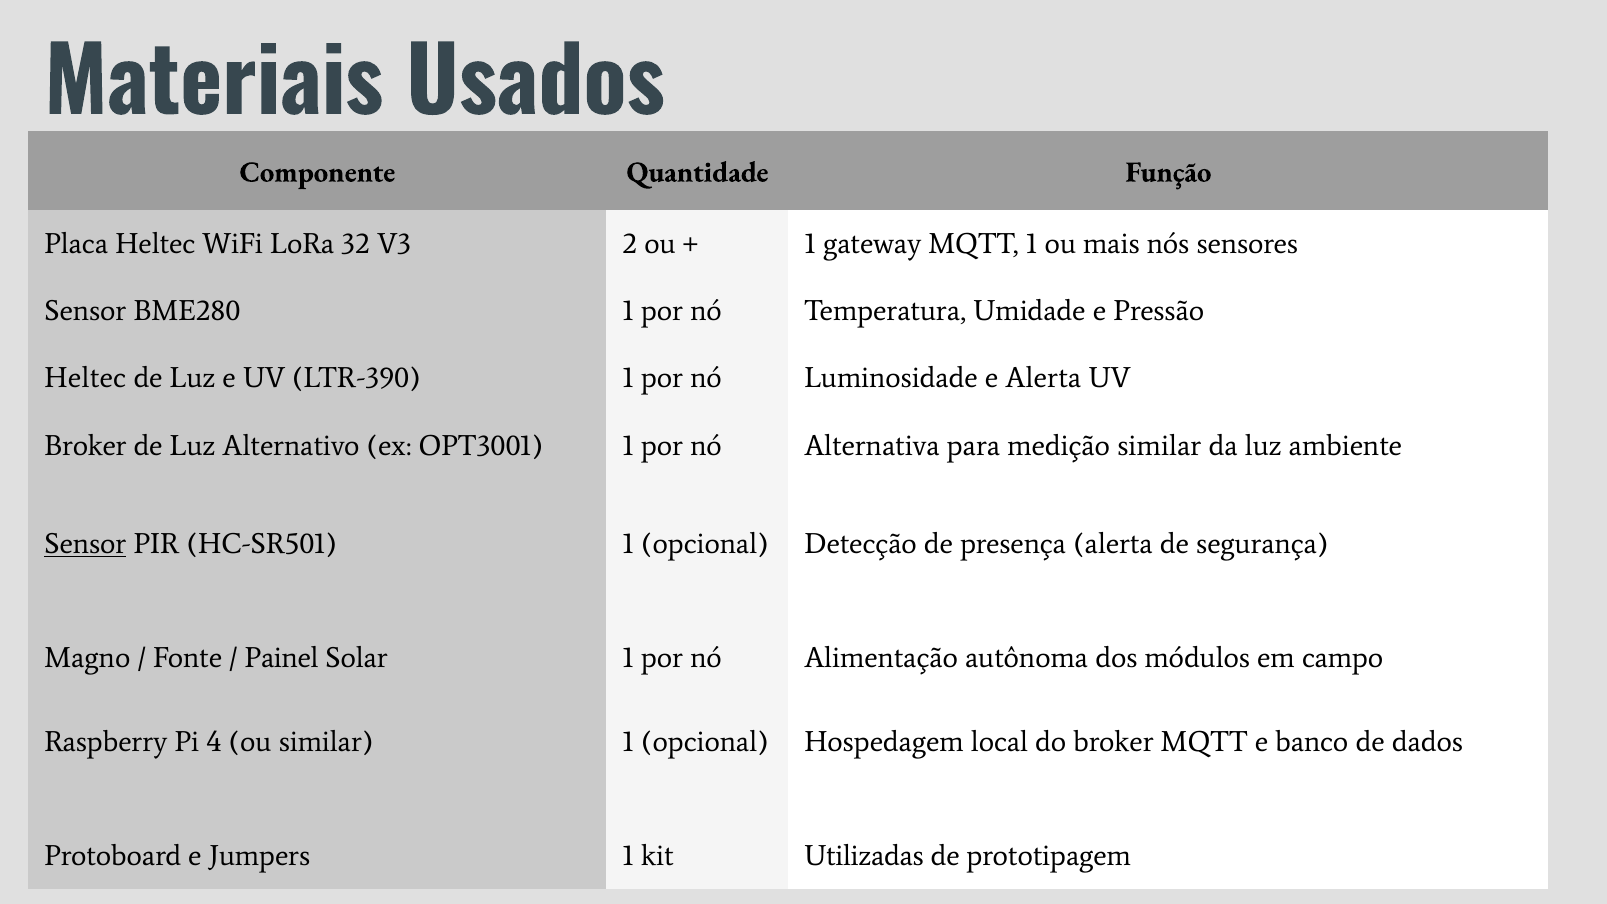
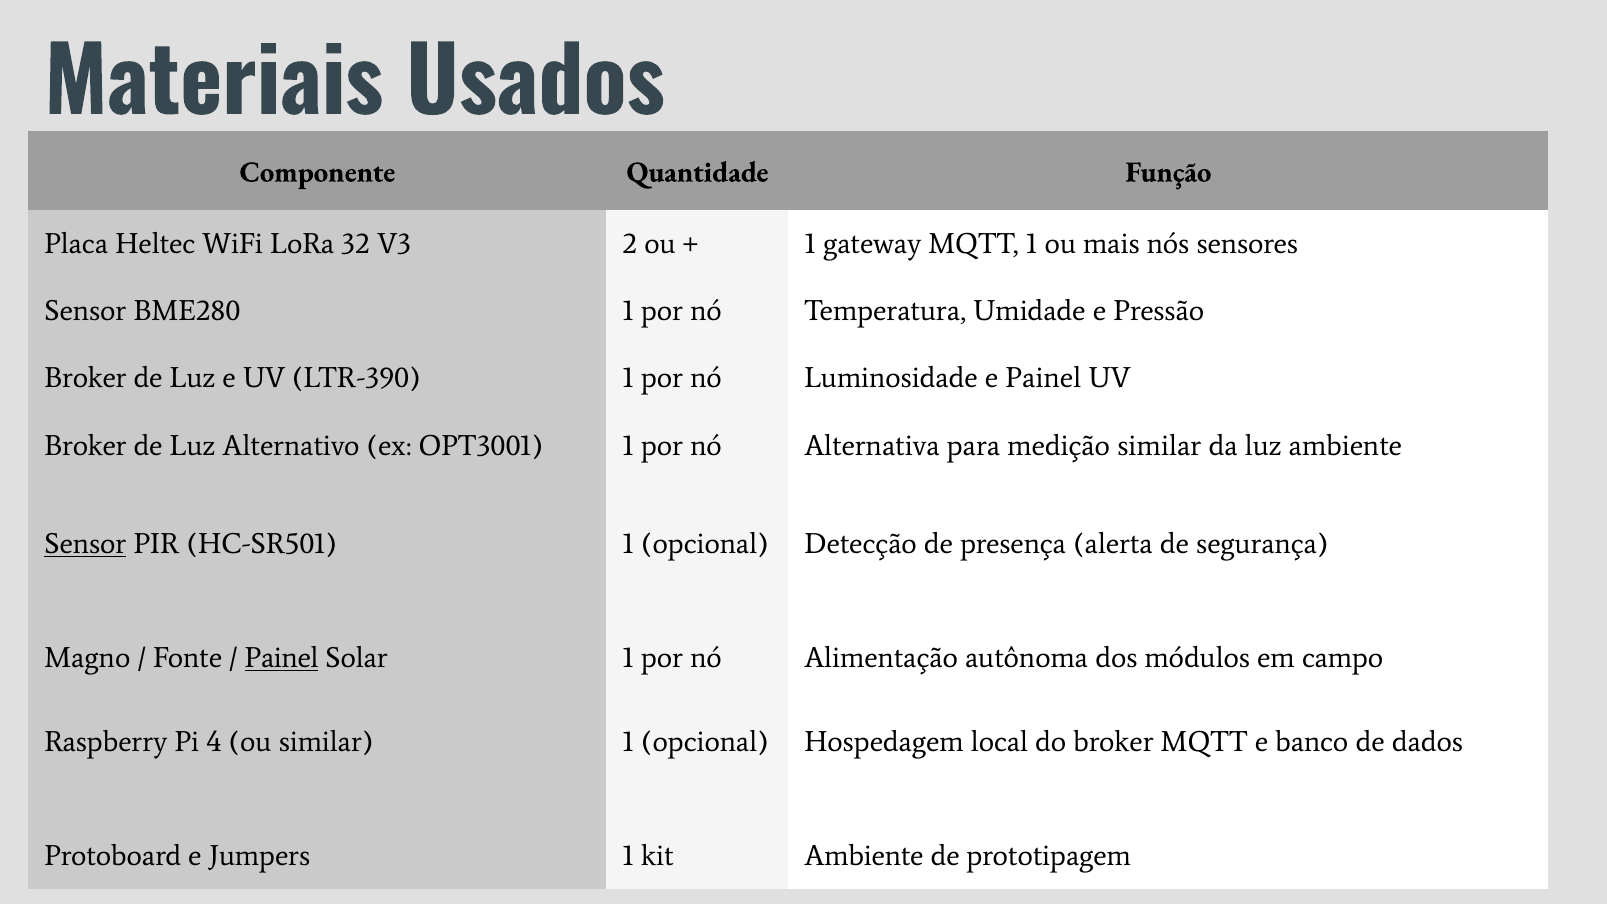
Heltec: Heltec -> Broker (85, 378)
e Alerta: Alerta -> Painel (1043, 378)
Painel underline: none -> present (282, 658)
kit Utilizadas: Utilizadas -> Ambiente (864, 856)
